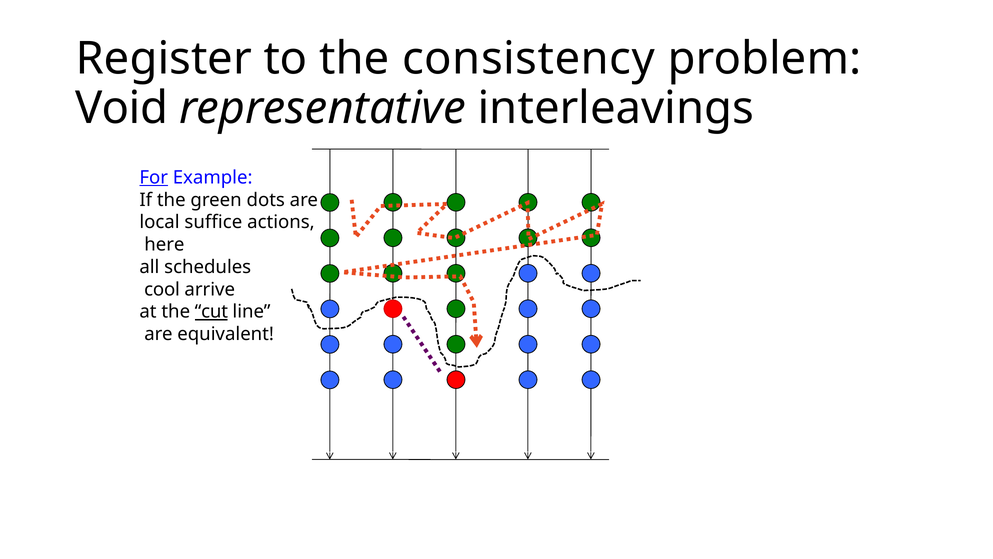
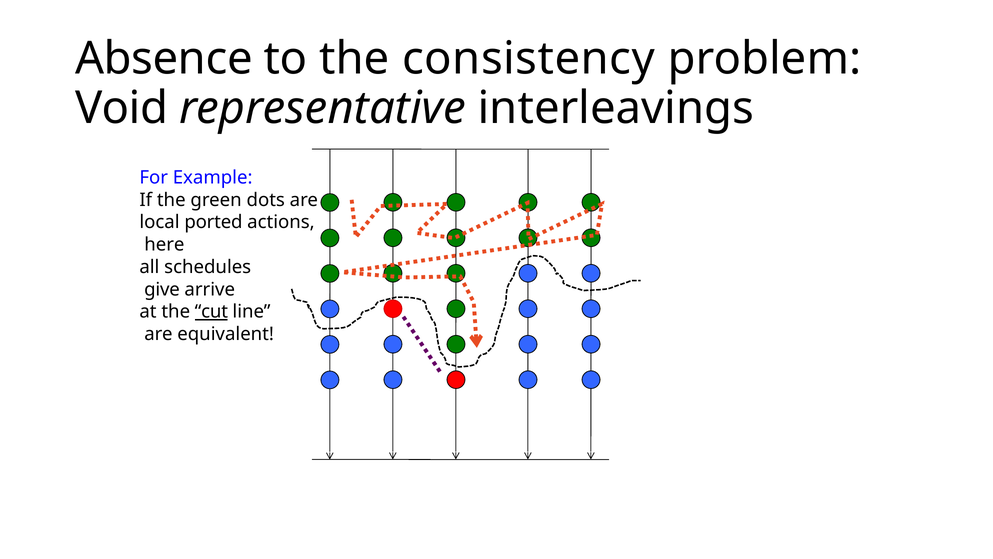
Register: Register -> Absence (164, 59)
For underline: present -> none (154, 177)
suffice: suffice -> ported (213, 222)
cool: cool -> give (162, 289)
